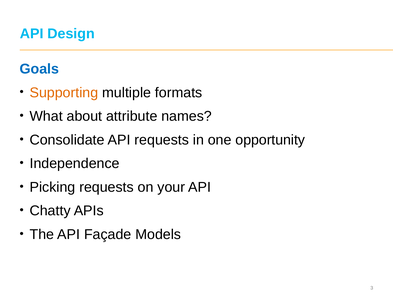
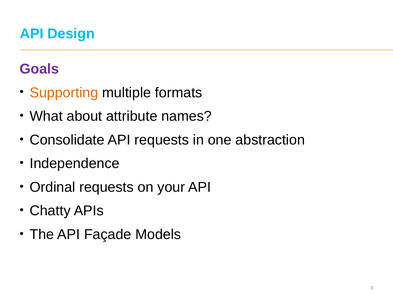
Goals colour: blue -> purple (39, 69)
opportunity: opportunity -> abstraction (270, 140)
Picking: Picking -> Ordinal (52, 187)
